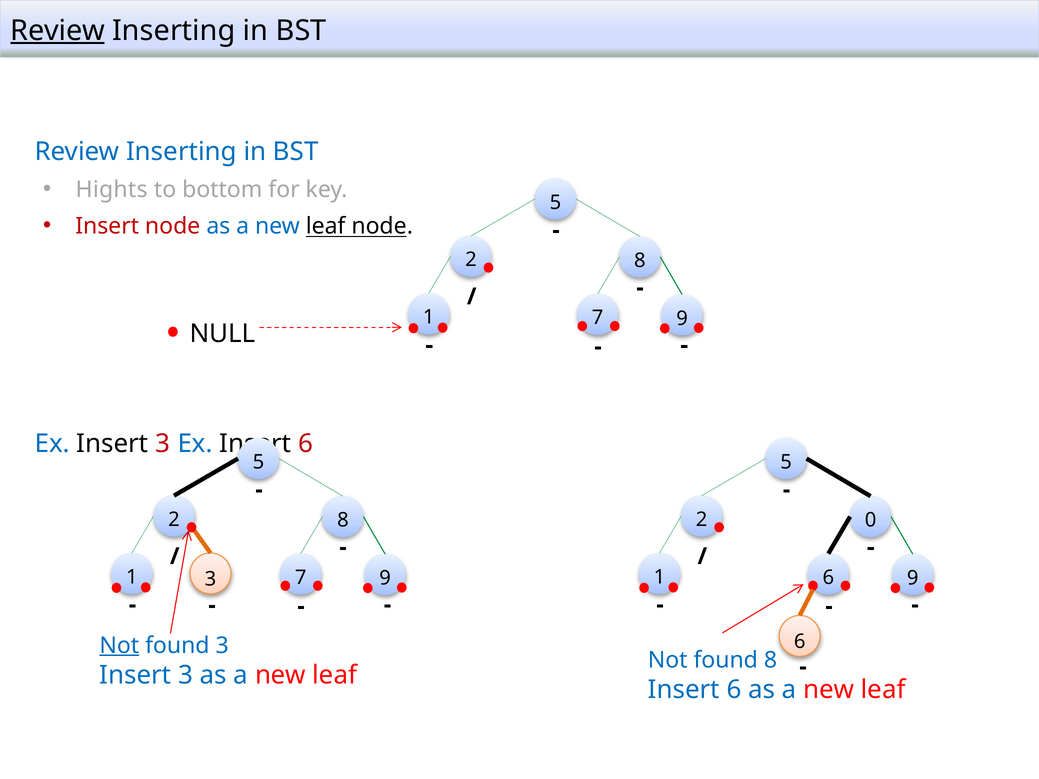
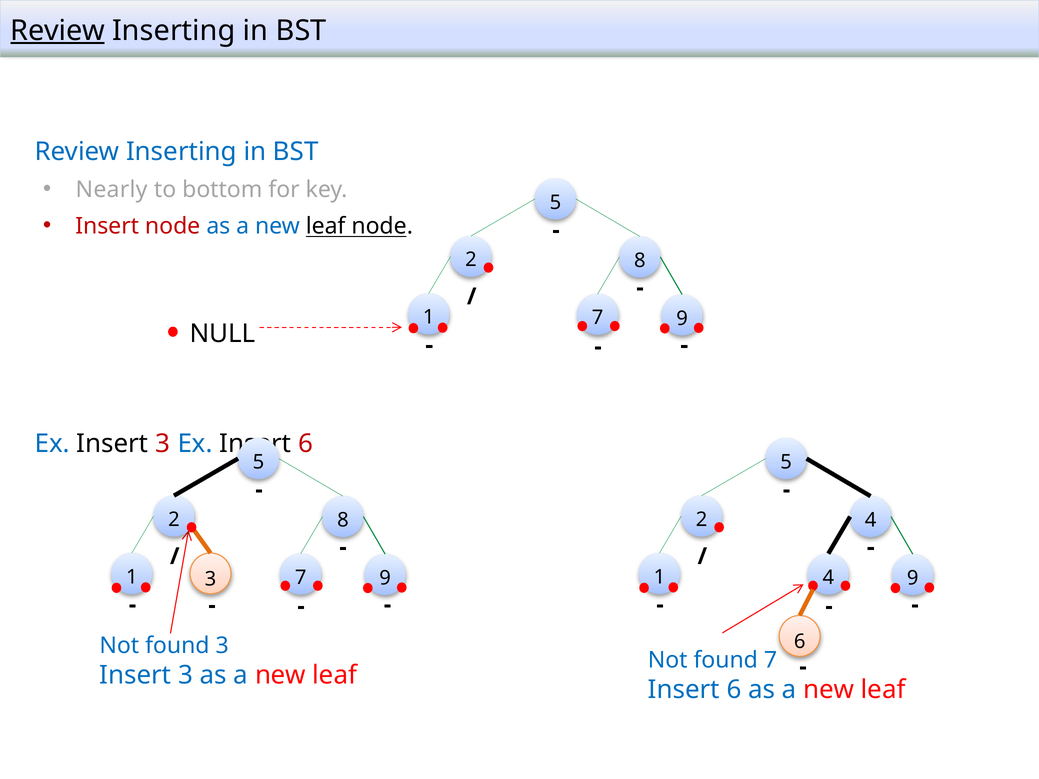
Hights: Hights -> Nearly (112, 190)
2 0: 0 -> 4 (871, 520)
1 6: 6 -> 4 (828, 578)
Not underline: present -> none (119, 646)
found 8: 8 -> 7 (771, 660)
